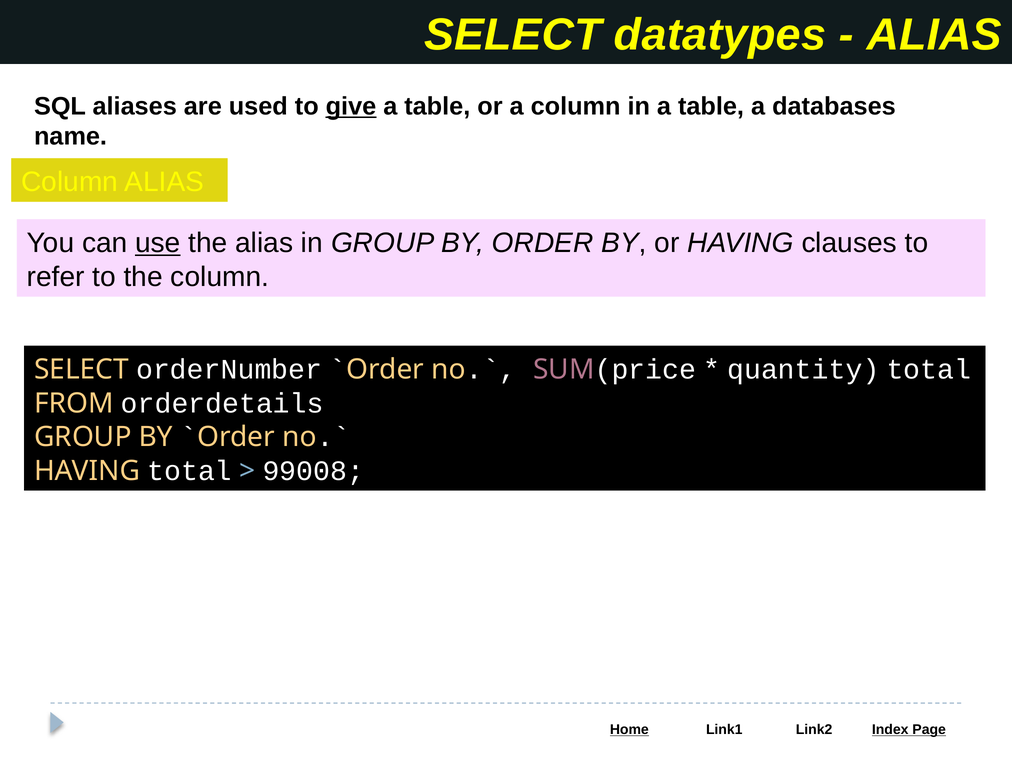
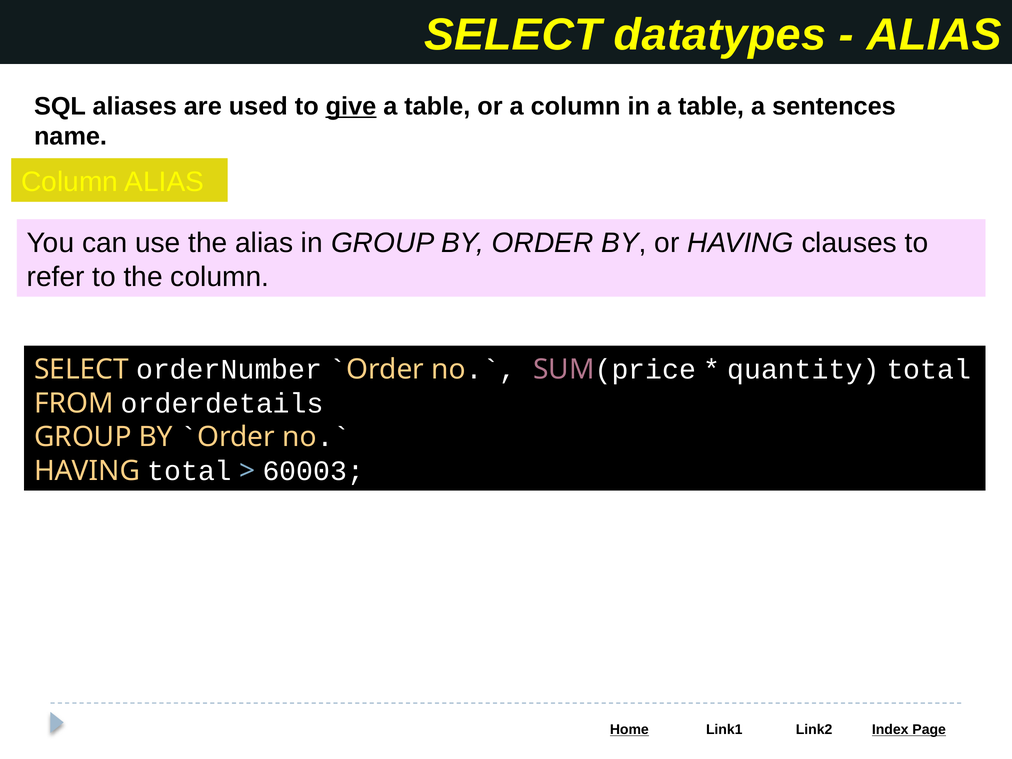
databases: databases -> sentences (834, 106)
use underline: present -> none (158, 243)
99008: 99008 -> 60003 (313, 471)
